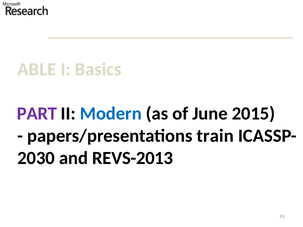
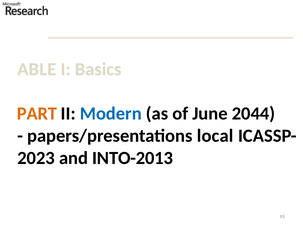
PART colour: purple -> orange (37, 114)
2015: 2015 -> 2044 (253, 114)
train: train -> local (215, 136)
2030: 2030 -> 2023 (36, 158)
REVS-2013: REVS-2013 -> INTO-2013 (133, 158)
